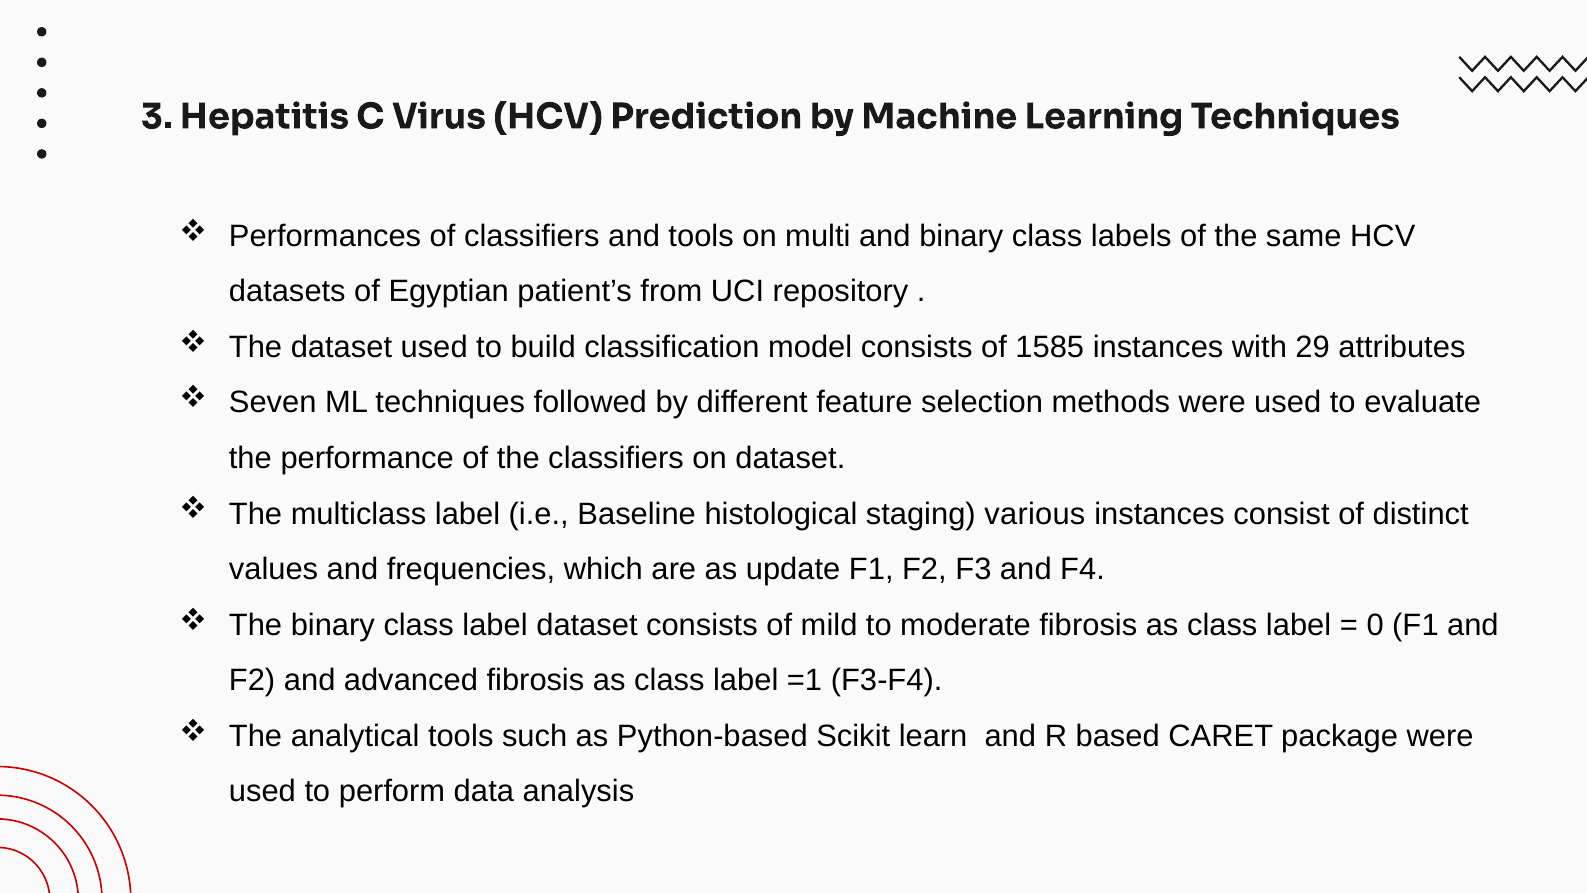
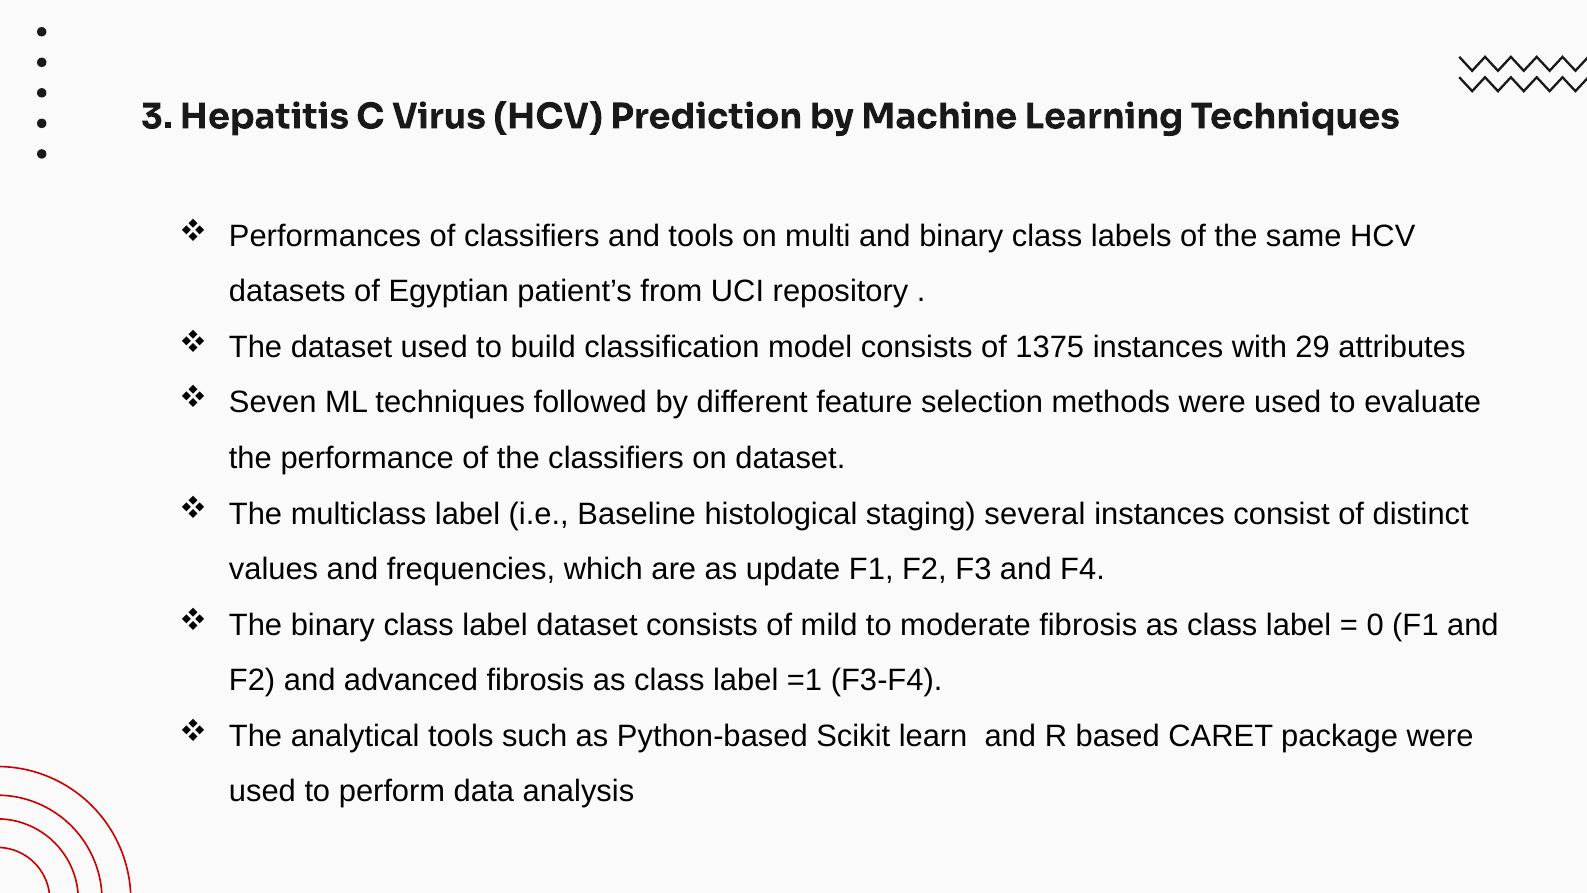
1585: 1585 -> 1375 (1050, 347)
various: various -> several (1035, 514)
